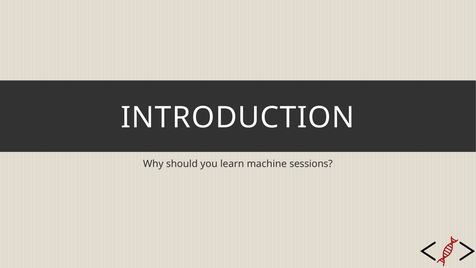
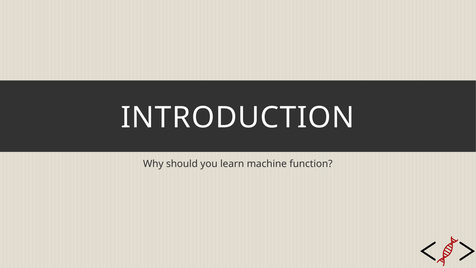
sessions: sessions -> function (311, 164)
